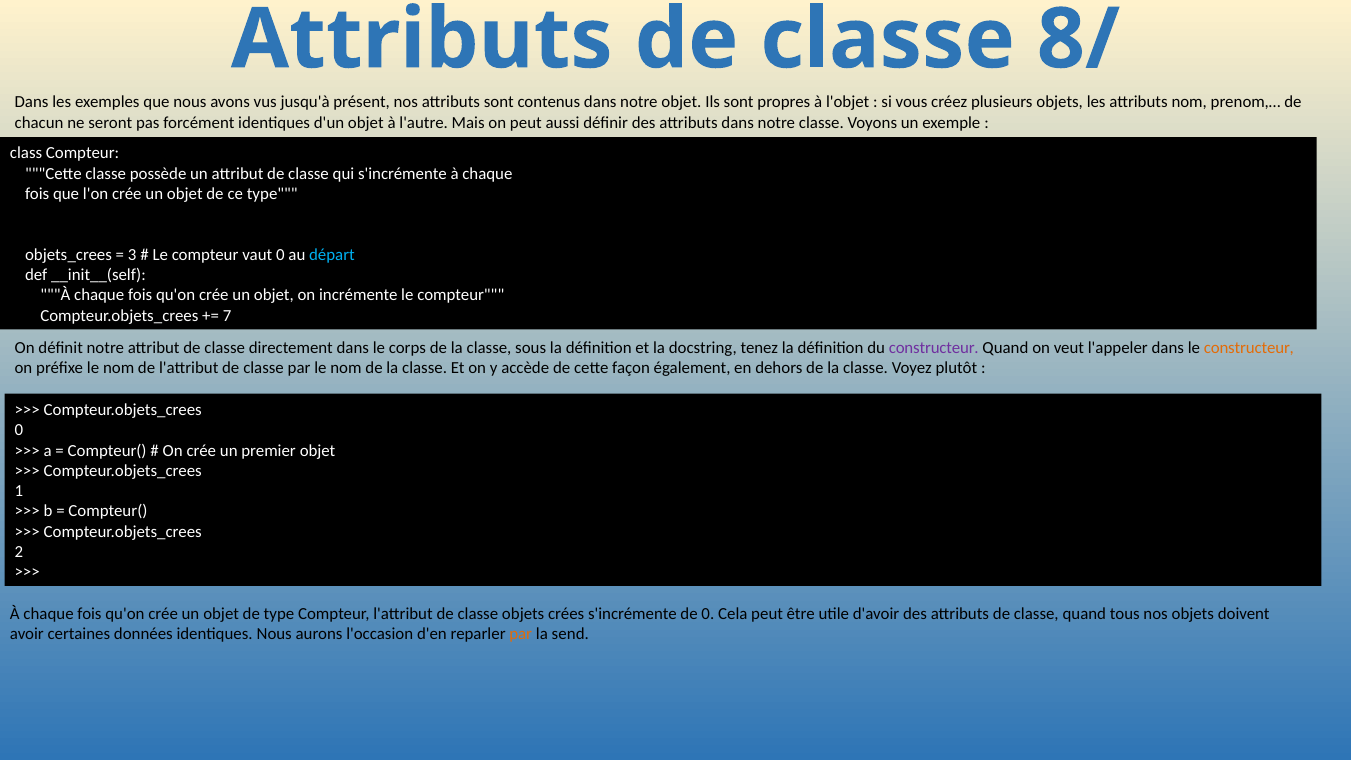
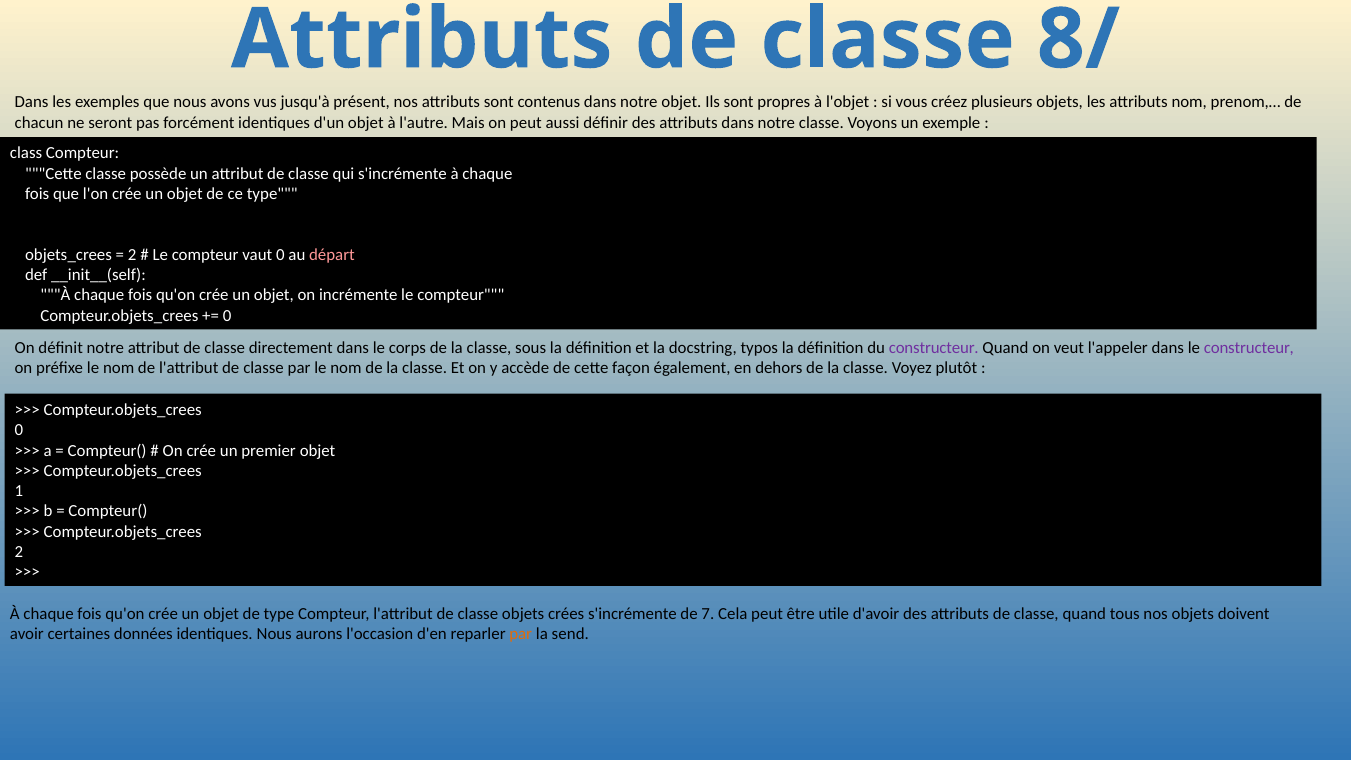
3: 3 -> 2 (132, 255)
départ colour: light blue -> pink (332, 255)
7: 7 -> 0 (227, 315)
tenez: tenez -> typos (759, 348)
constructeur colour: orange -> purple (1249, 348)
de 0: 0 -> 7 (708, 614)
